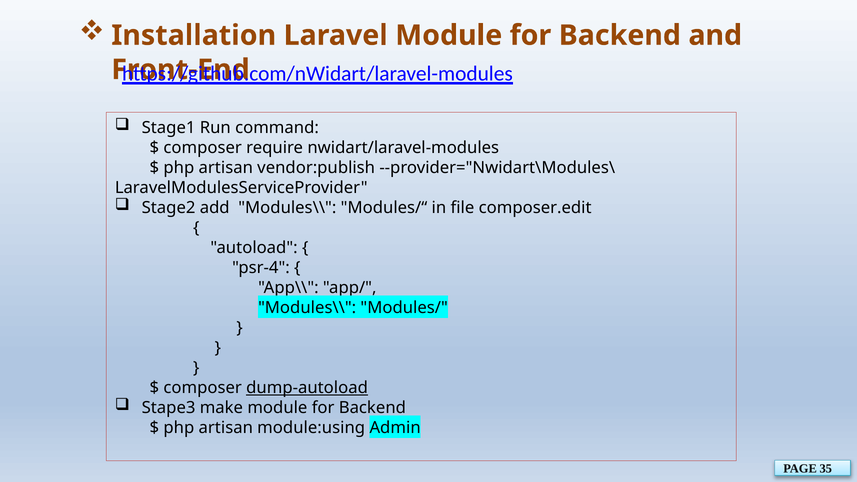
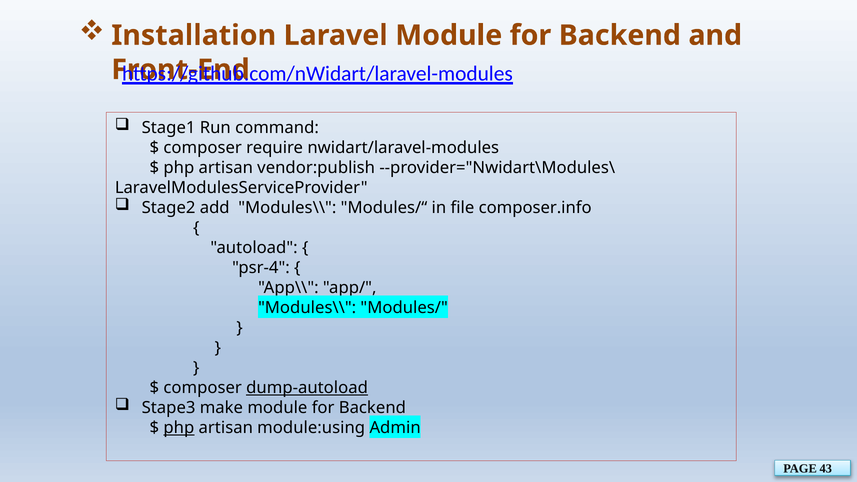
composer.edit: composer.edit -> composer.info (535, 208)
php underline: none -> present (179, 428)
35: 35 -> 43 (826, 469)
